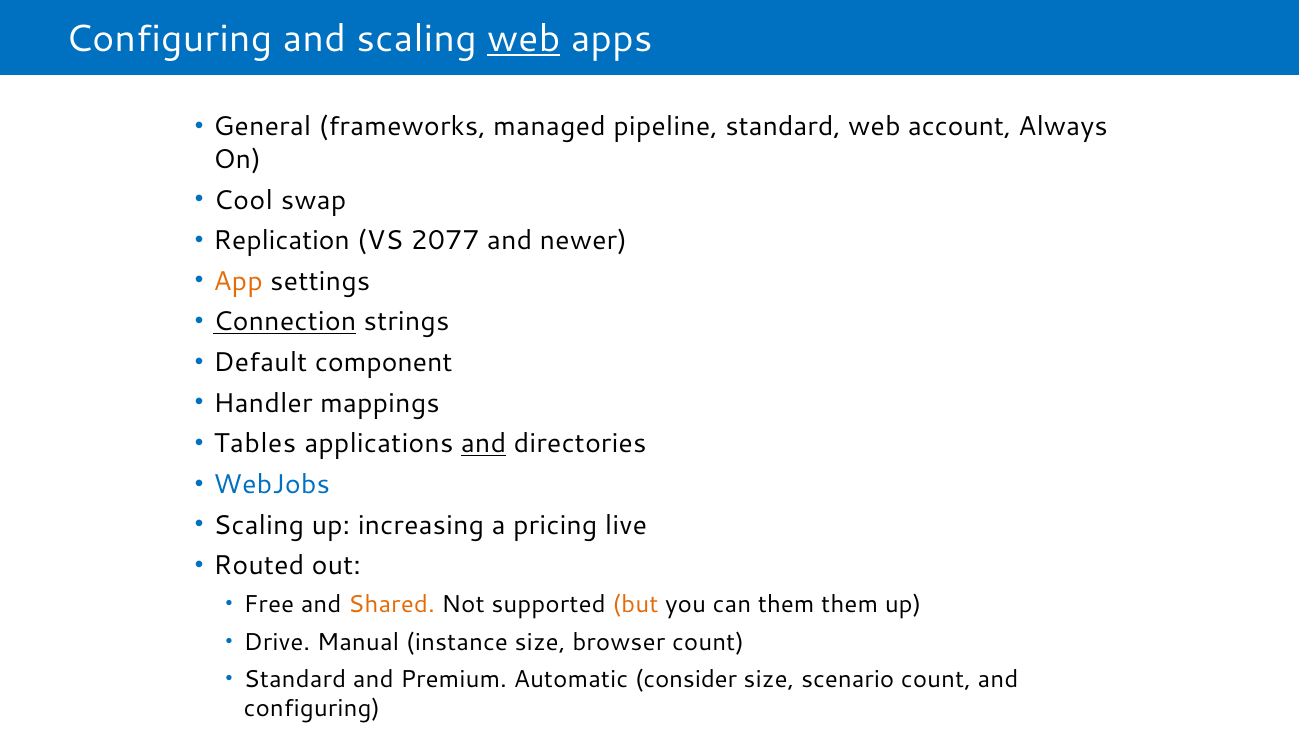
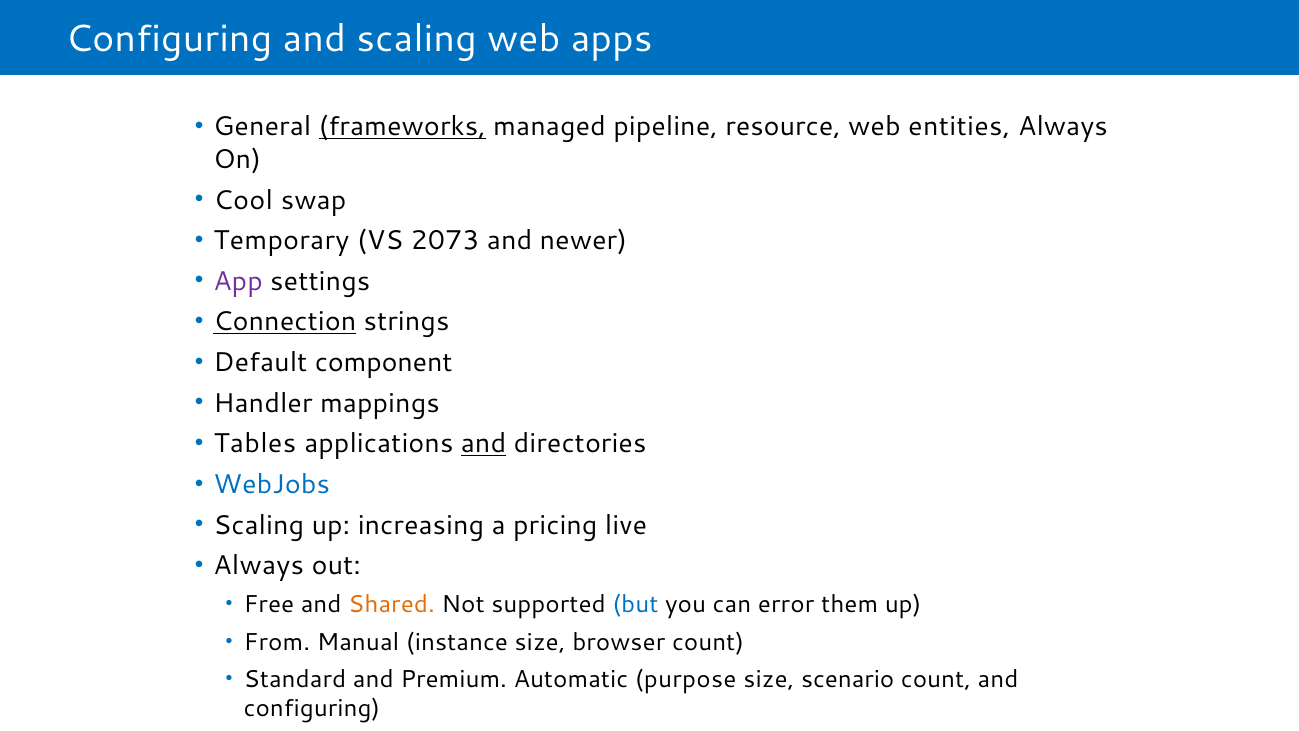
web underline: present -> none (524, 39)
frameworks underline: none -> present (402, 127)
pipeline standard: standard -> resource (783, 127)
account: account -> entities (959, 127)
Replication: Replication -> Temporary (281, 241)
2077: 2077 -> 2073 (445, 241)
App colour: orange -> purple (238, 281)
Routed: Routed -> Always (259, 566)
but colour: orange -> blue (635, 604)
can them: them -> error (786, 604)
Drive: Drive -> From (277, 642)
consider: consider -> purpose (686, 679)
